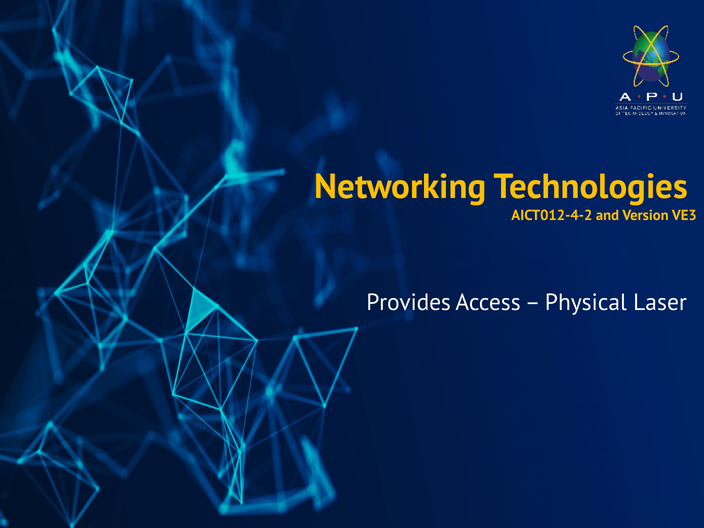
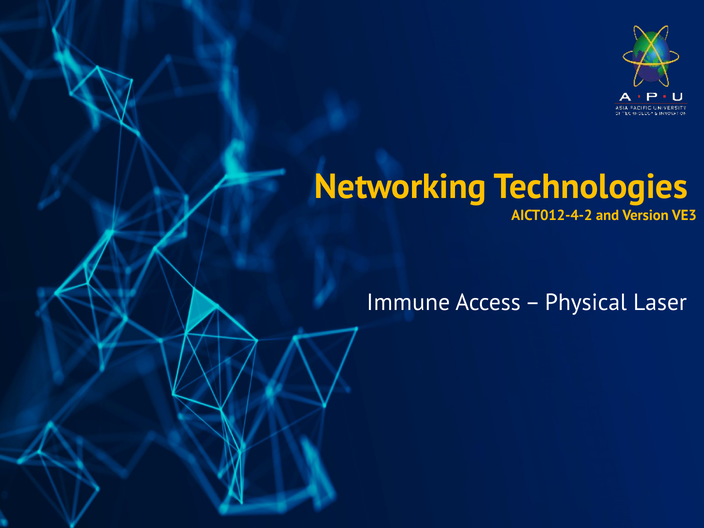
Provides: Provides -> Immune (408, 302)
